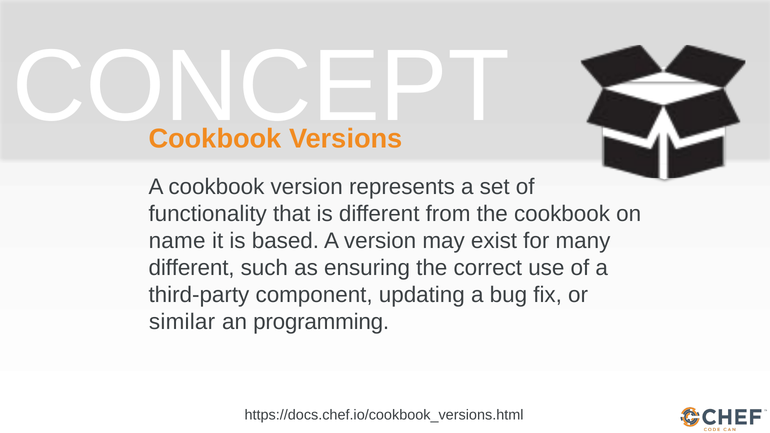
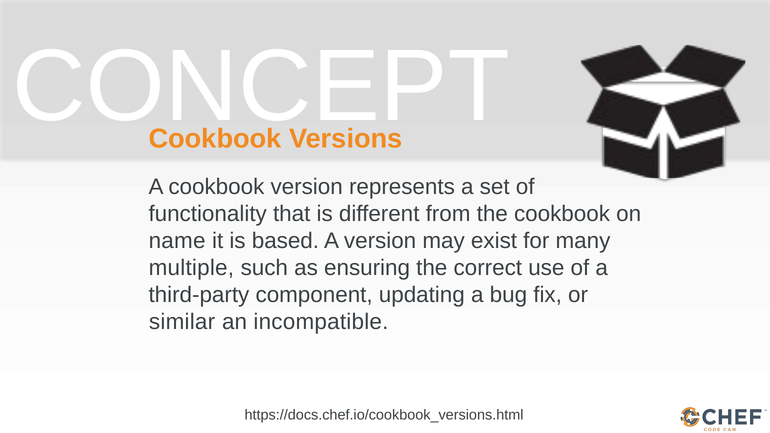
different: different -> multiple (191, 268)
programming: programming -> incompatible (321, 322)
